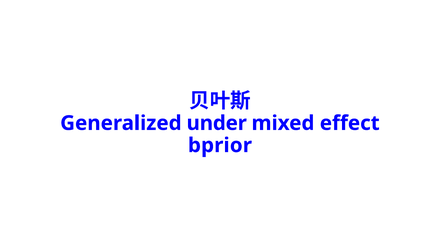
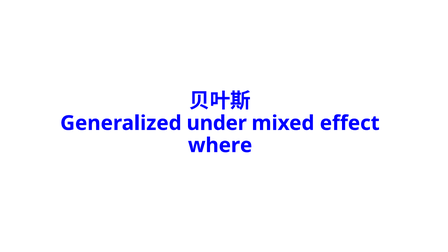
bprior: bprior -> where (220, 145)
